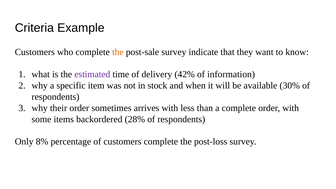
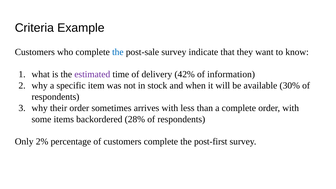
the colour: orange -> blue (118, 52)
8%: 8% -> 2% (42, 142)
post-loss: post-loss -> post-first (211, 142)
